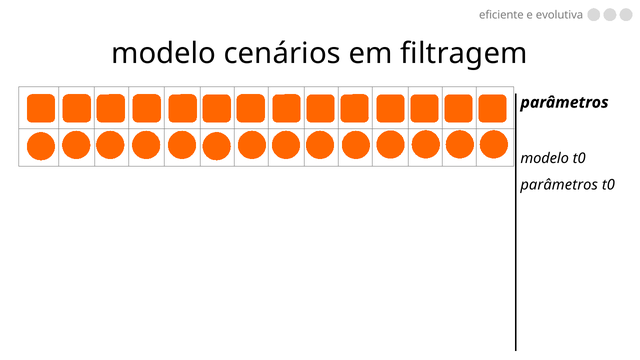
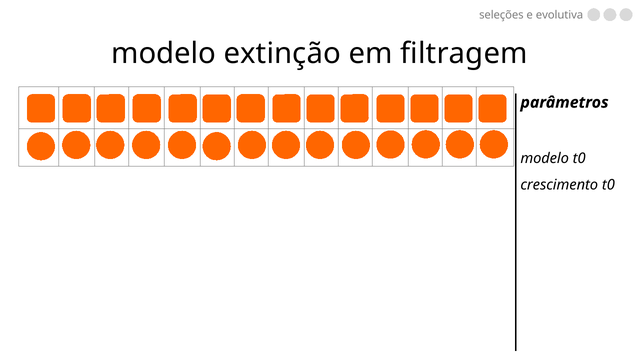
eficiente: eficiente -> seleções (501, 15)
cenários: cenários -> extinção (282, 54)
parâmetros: parâmetros -> crescimento (559, 185)
